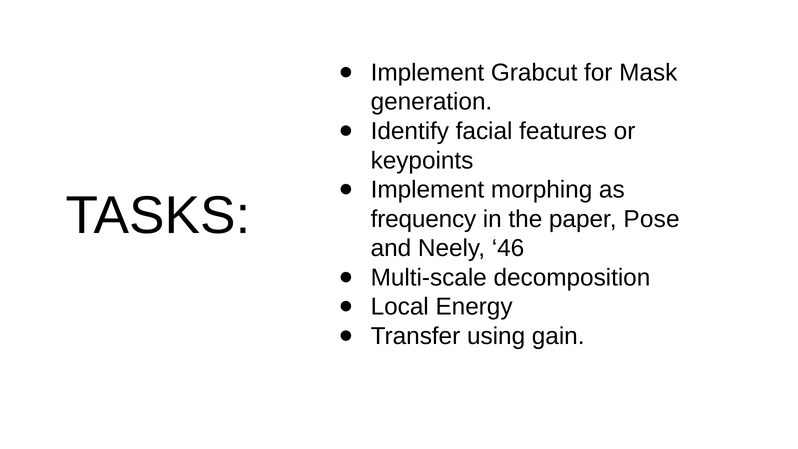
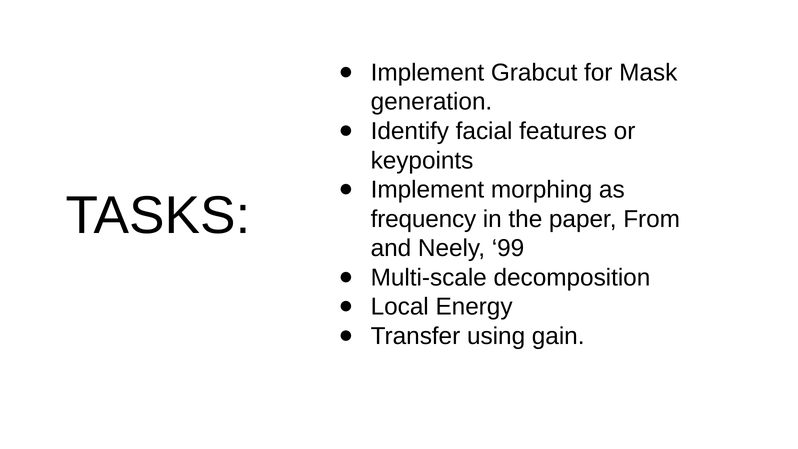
Pose: Pose -> From (652, 219)
46: 46 -> 99 (508, 248)
